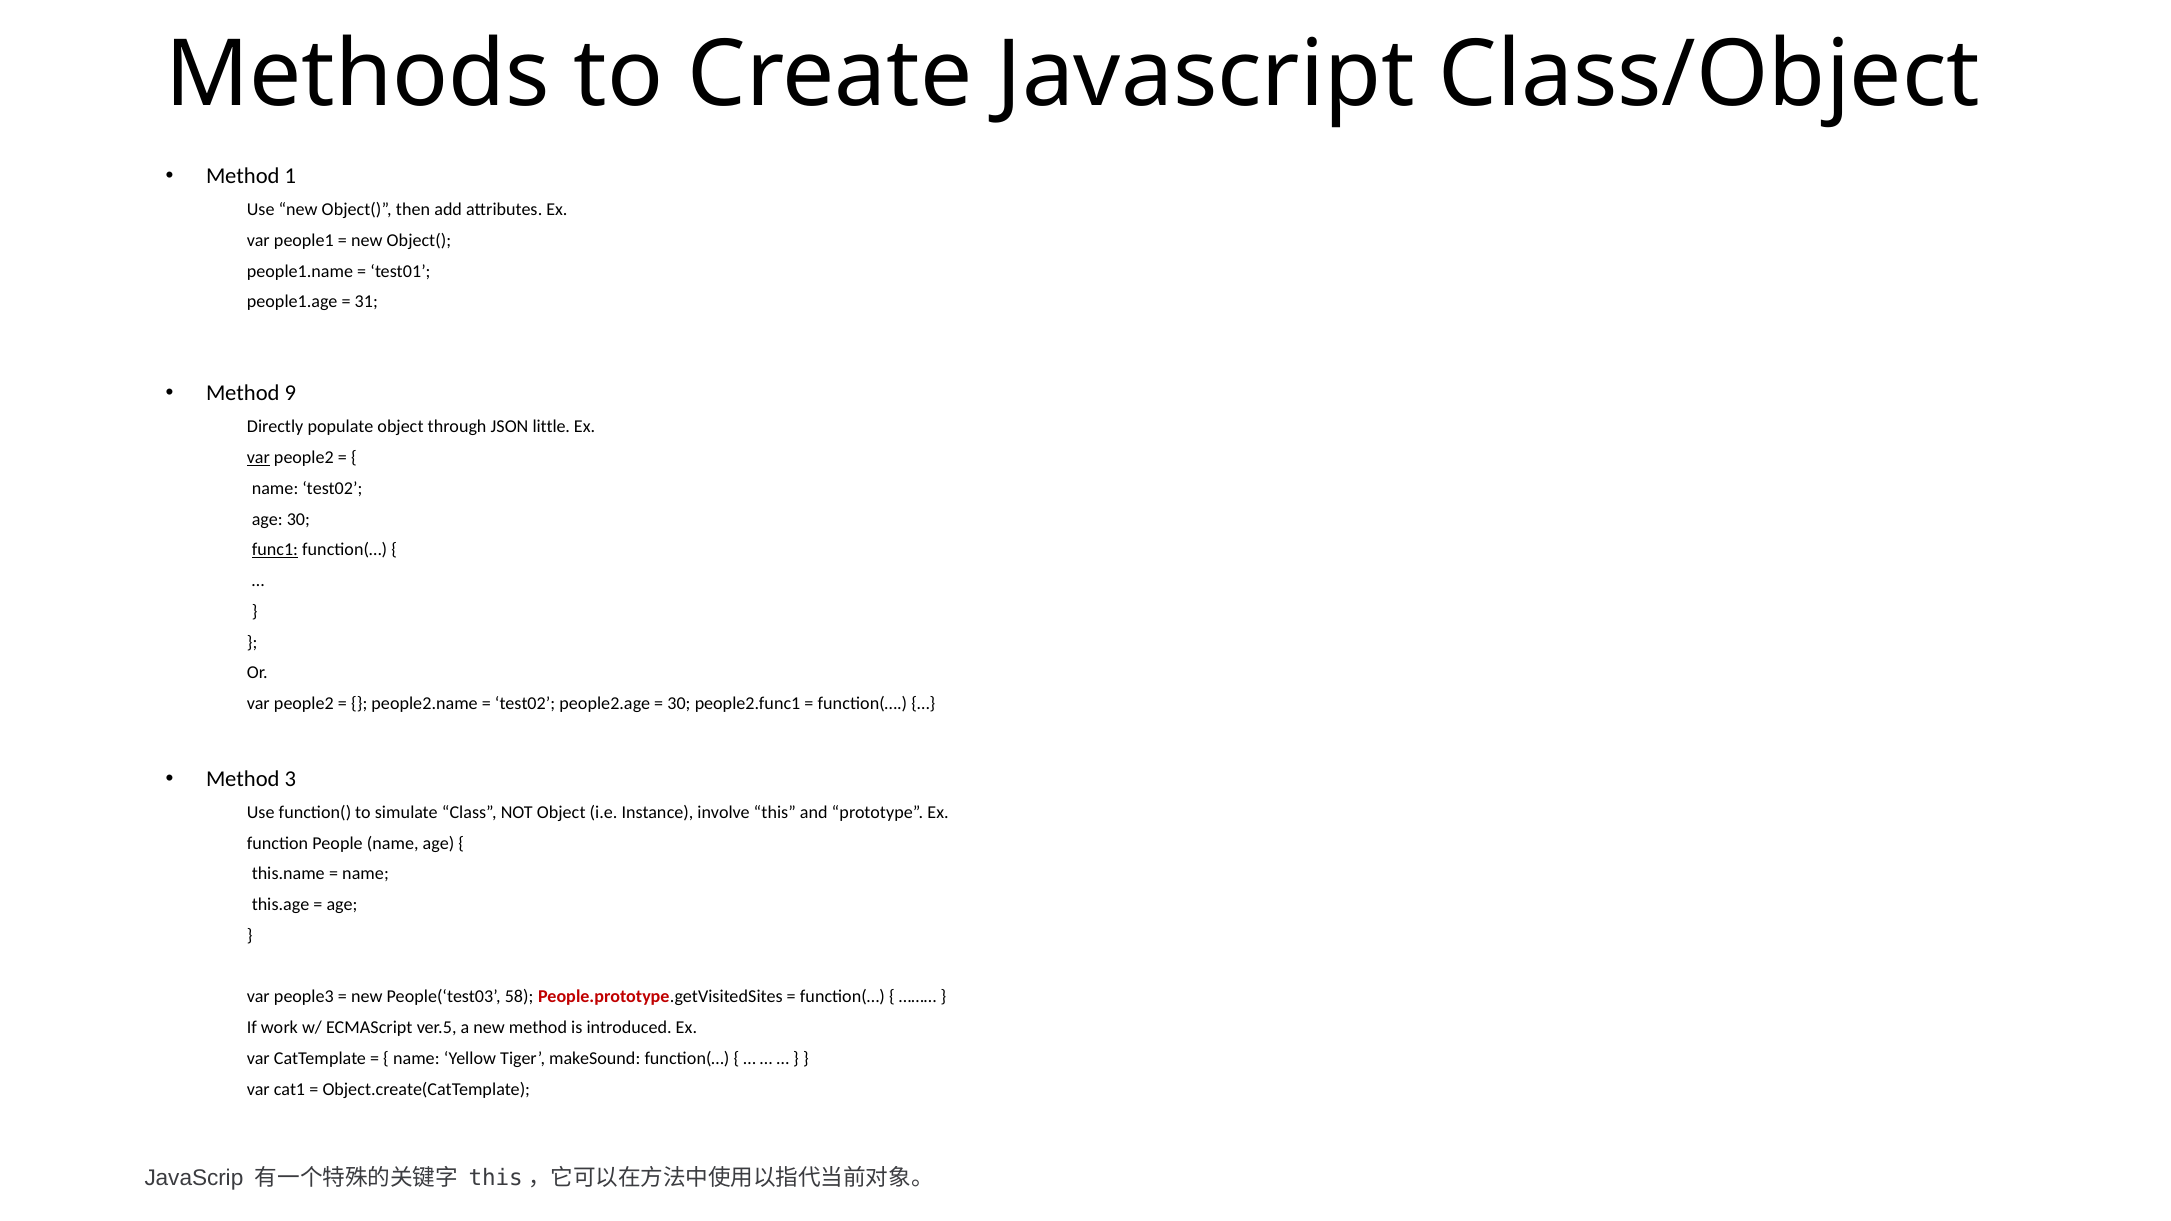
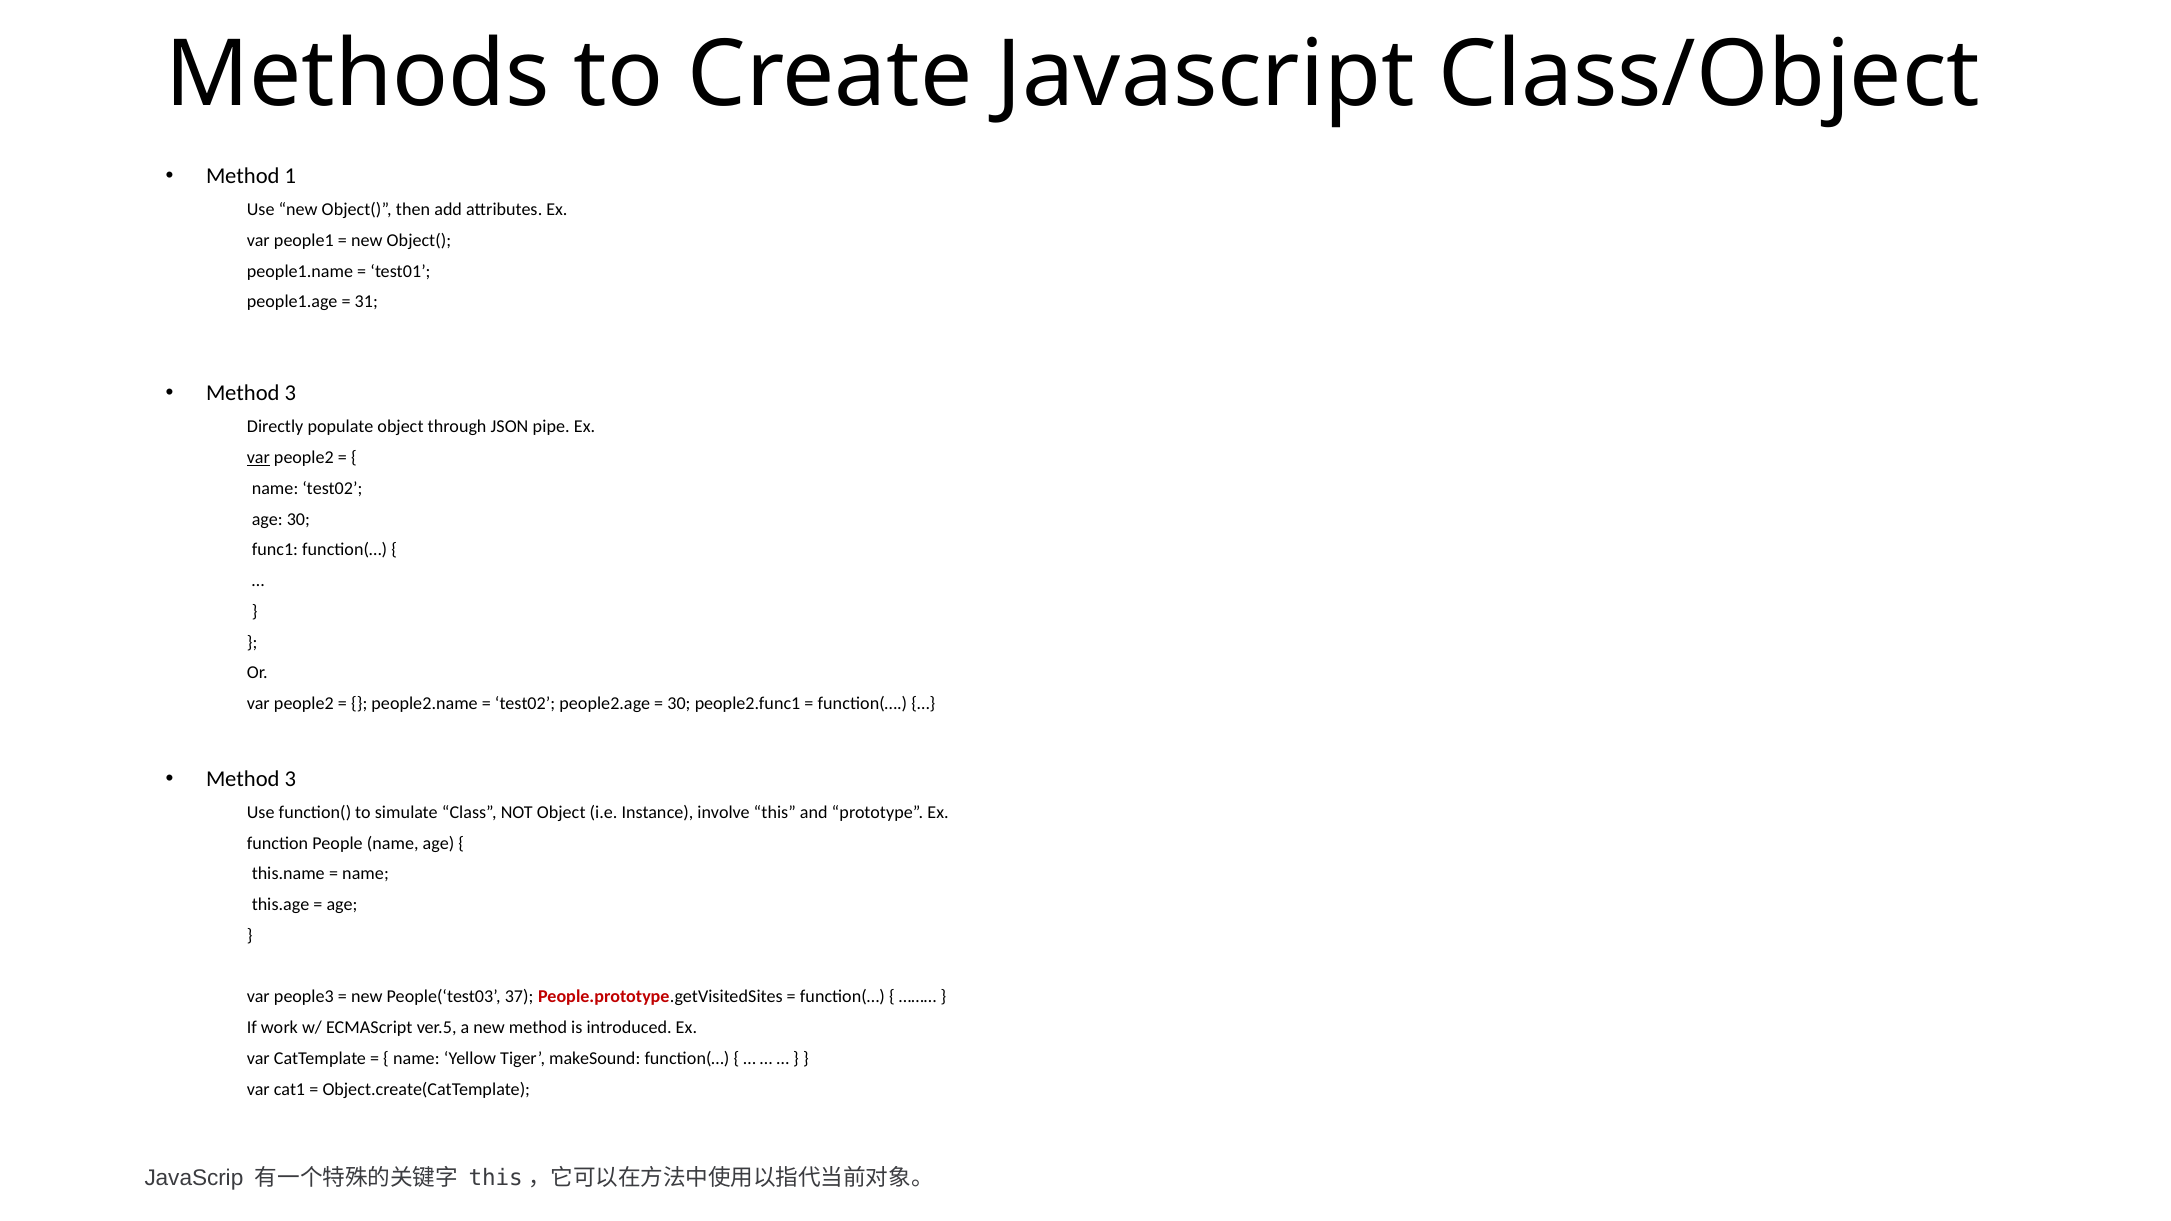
9: 9 -> 3 (290, 394)
little: little -> pipe (551, 427)
func1 underline: present -> none (275, 550)
58: 58 -> 37 (519, 997)
